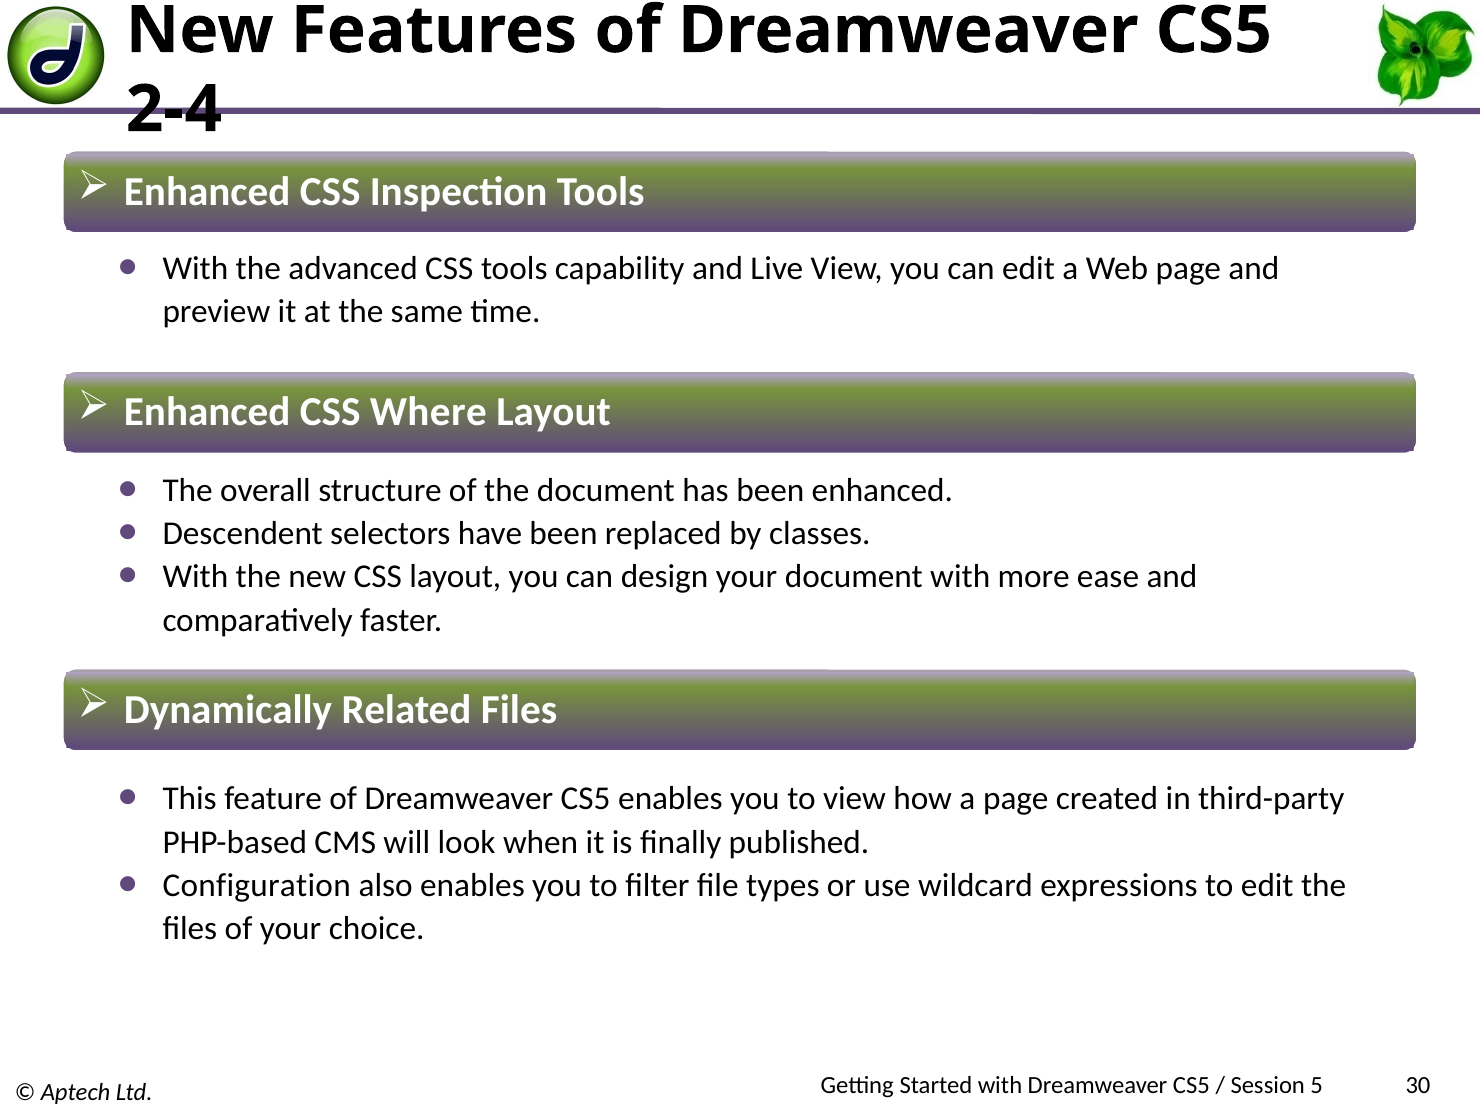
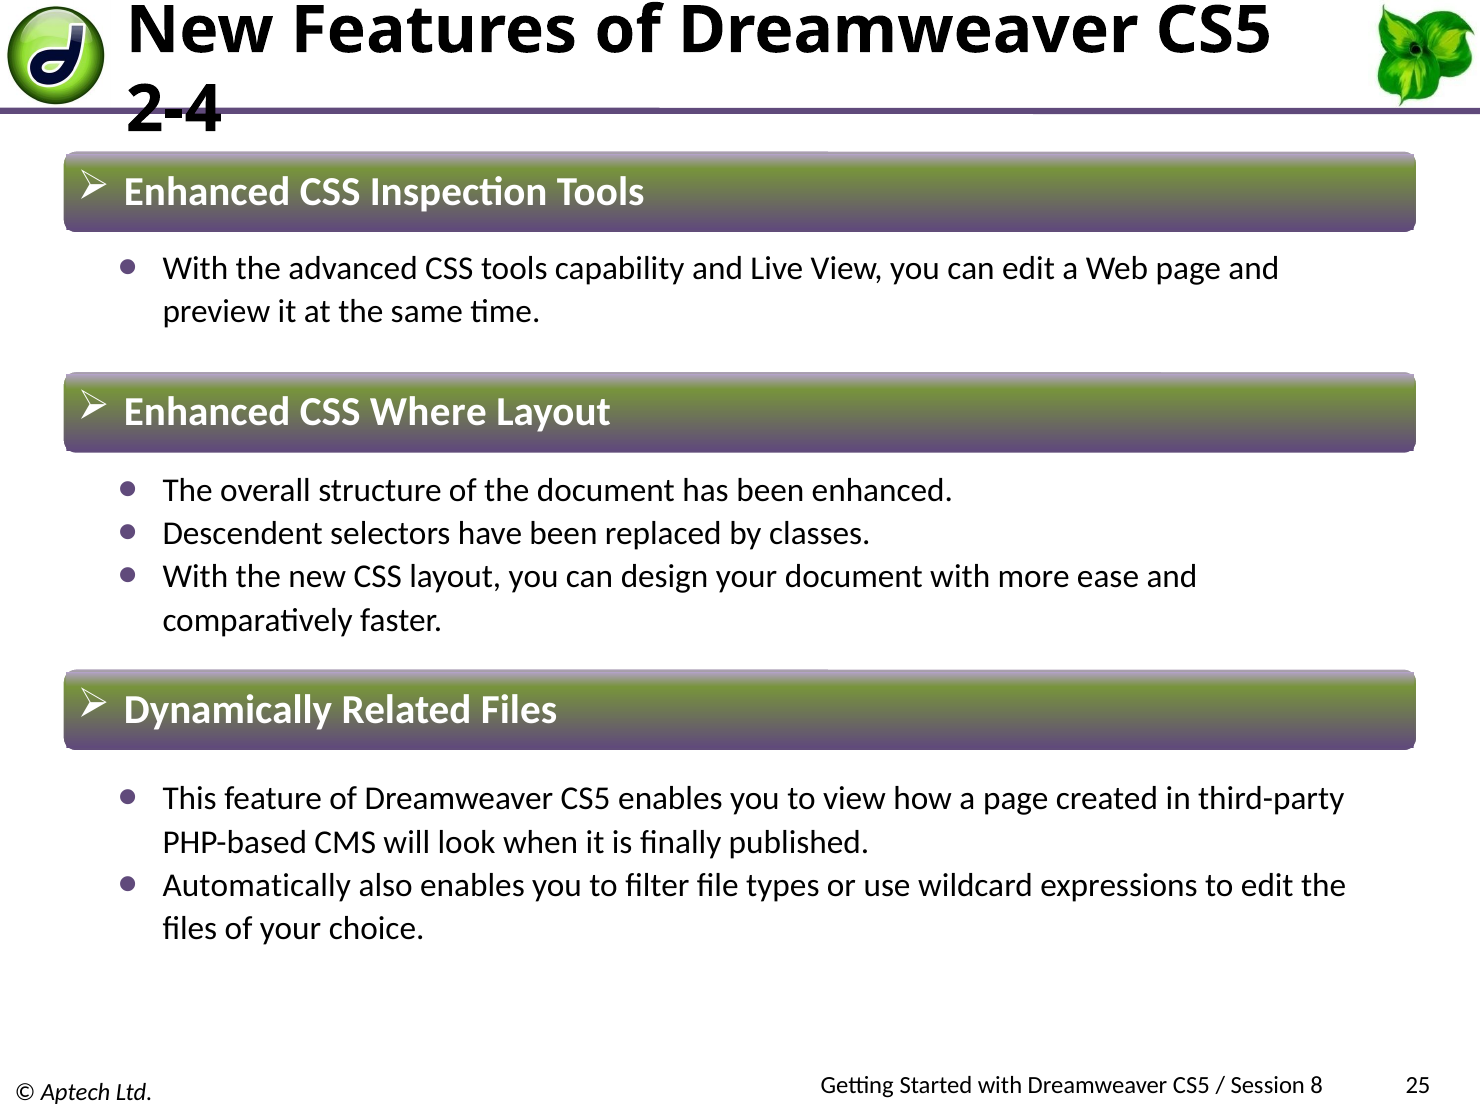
Configuration: Configuration -> Automatically (257, 885)
5: 5 -> 8 (1317, 1086)
30: 30 -> 25 (1418, 1085)
